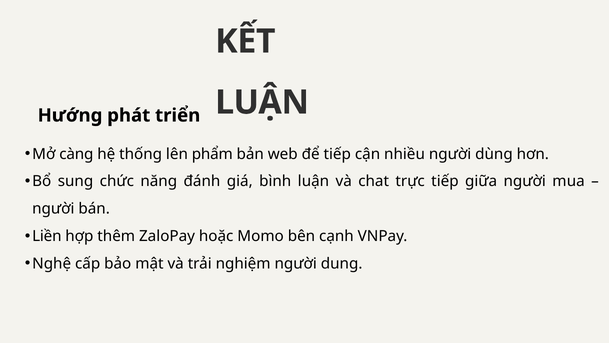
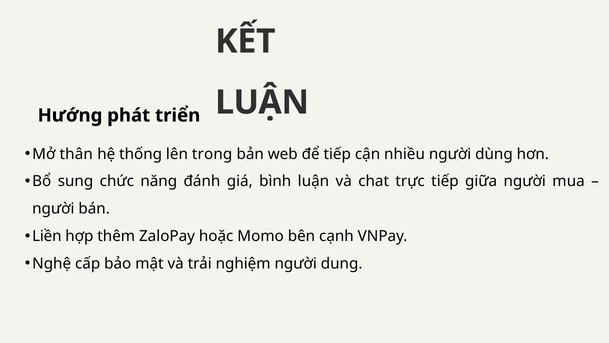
càng: càng -> thân (76, 154)
phẩm: phẩm -> trọng (212, 154)
